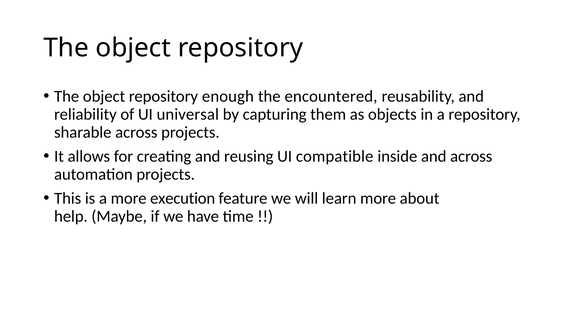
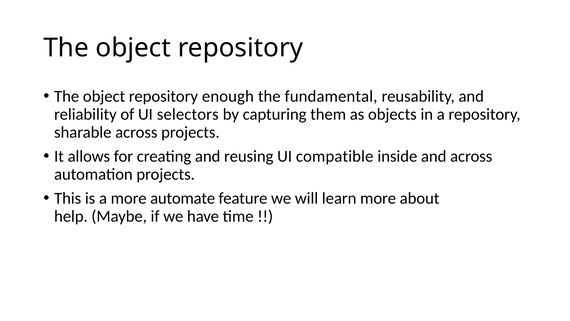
encountered: encountered -> fundamental (331, 96)
universal: universal -> selectors (188, 114)
execution: execution -> automate (183, 198)
